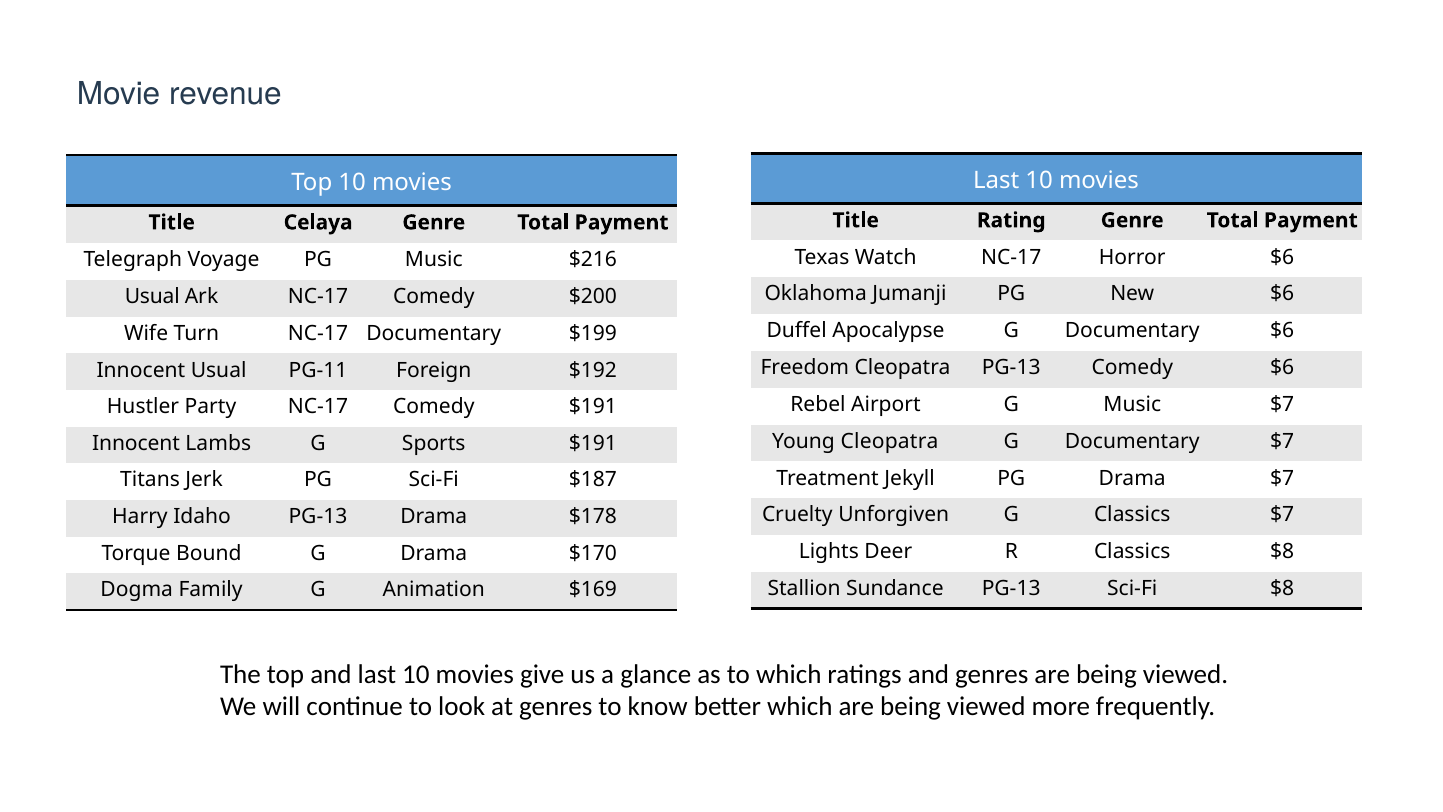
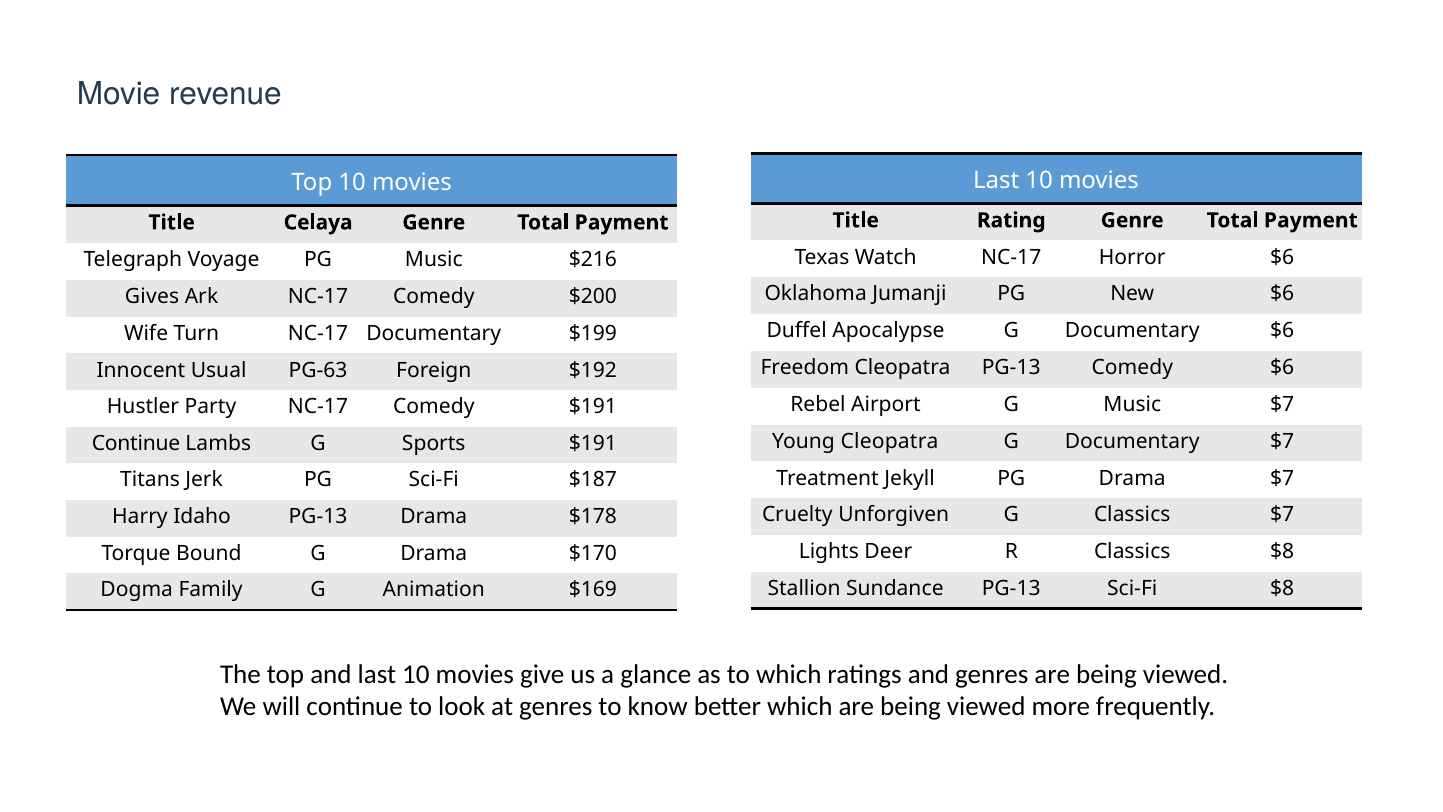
Usual: Usual -> Gives (152, 297)
PG-11: PG-11 -> PG-63 (318, 370)
Innocent: Innocent -> Continue (136, 443)
